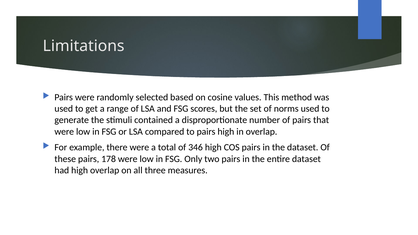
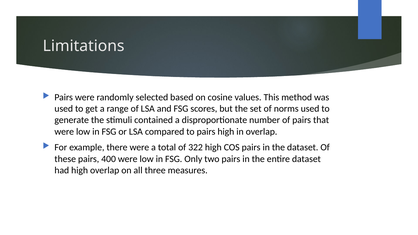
346: 346 -> 322 (196, 148)
178: 178 -> 400 (109, 159)
